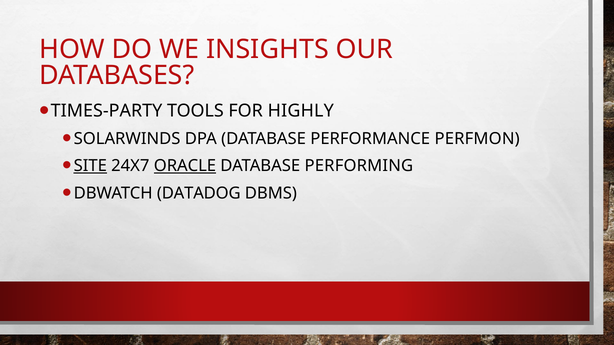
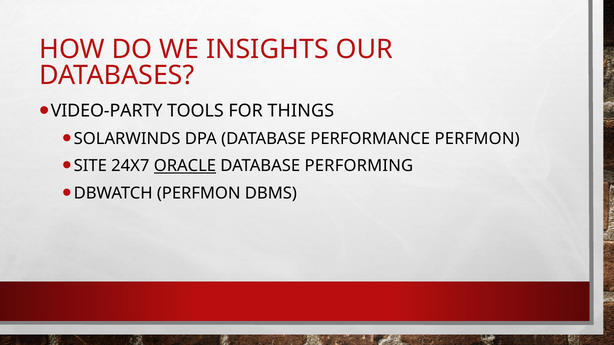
TIMES-PARTY: TIMES-PARTY -> VIDEO-PARTY (107, 111)
HIGHLY: HIGHLY -> THINGS (301, 111)
SITE underline: present -> none (90, 166)
DBWATCH DATADOG: DATADOG -> PERFMON (199, 193)
